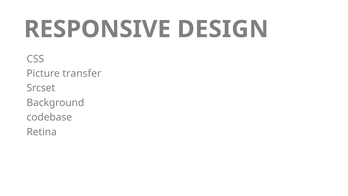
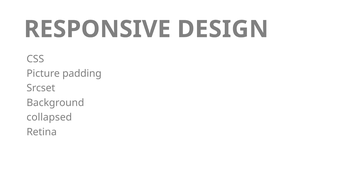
transfer: transfer -> padding (82, 73)
codebase: codebase -> collapsed (49, 117)
